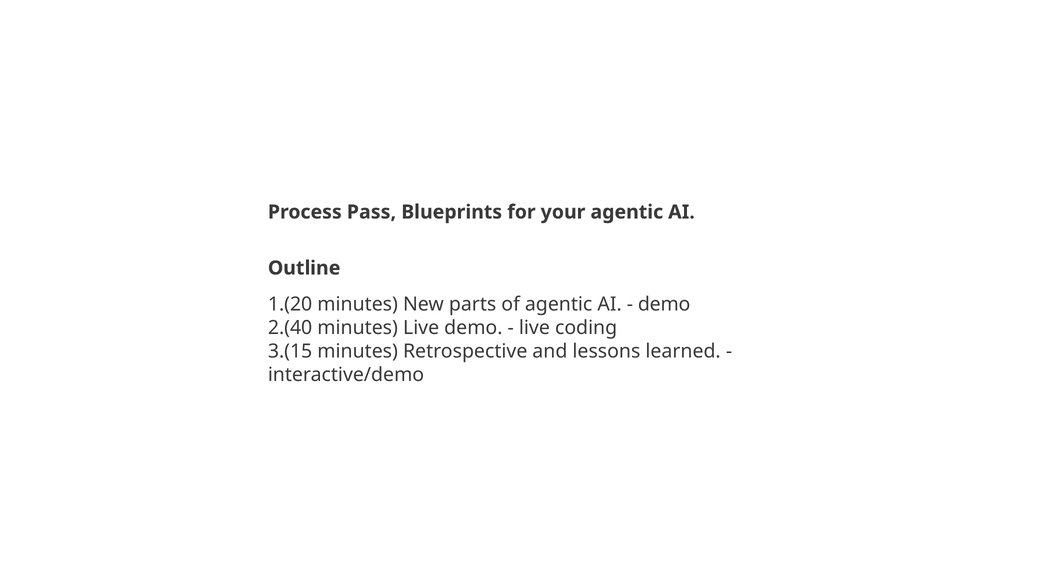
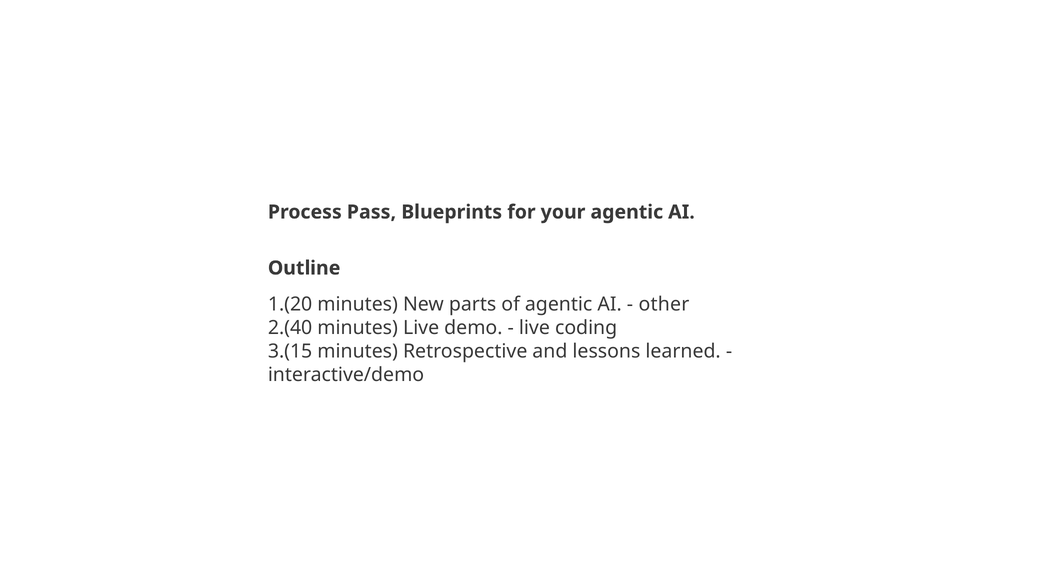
demo: demo -> other (664, 304)
